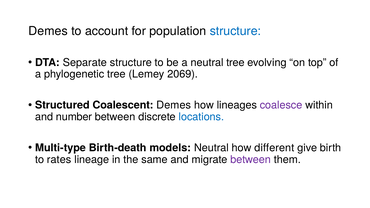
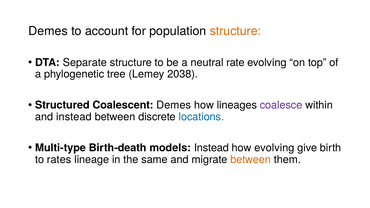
structure colour: blue -> orange (235, 31)
neutral tree: tree -> rate (235, 63)
2069: 2069 -> 2038 (183, 74)
and number: number -> instead (74, 117)
models Neutral: Neutral -> Instead (211, 148)
how different: different -> evolving (274, 148)
between colour: purple -> orange (251, 160)
